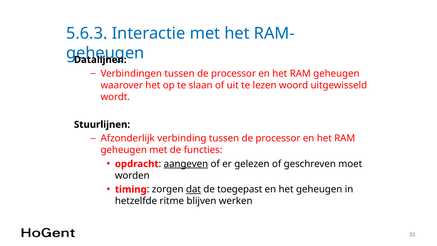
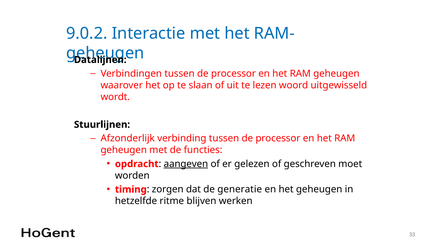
5.6.3: 5.6.3 -> 9.0.2 (87, 33)
dat underline: present -> none (193, 189)
toegepast: toegepast -> generatie (240, 189)
